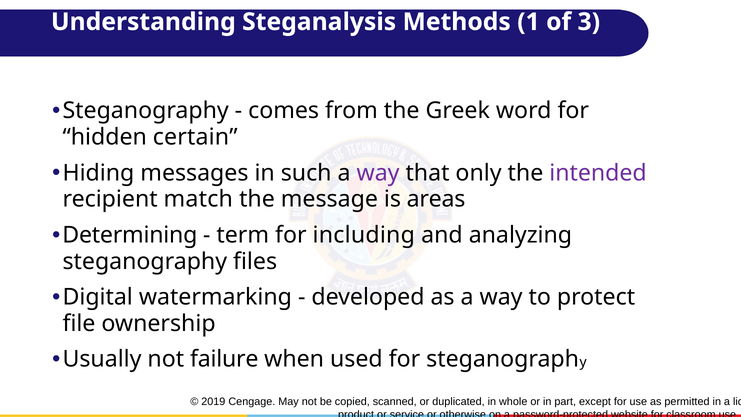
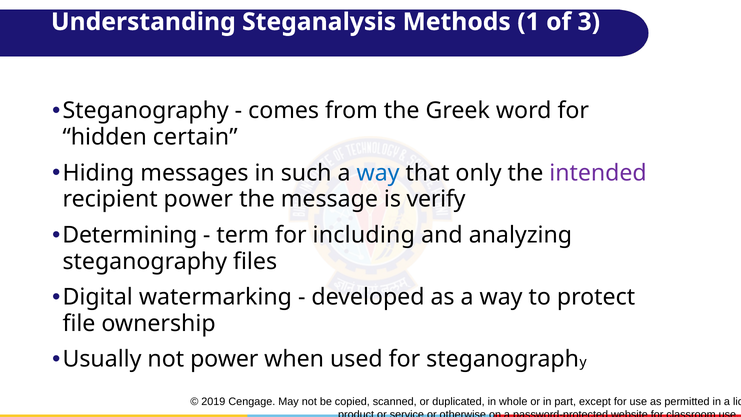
way colour: purple -> blue (378, 173)
recipient match: match -> power (198, 199)
areas: areas -> verify (436, 199)
not failure: failure -> power (224, 359)
